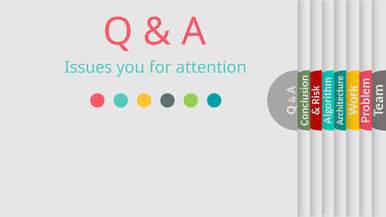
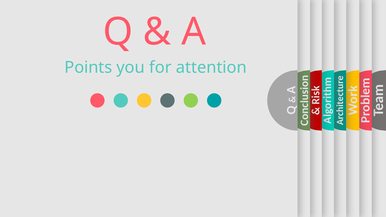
Issues: Issues -> Points (88, 68)
